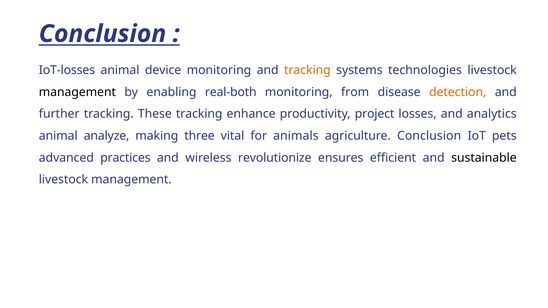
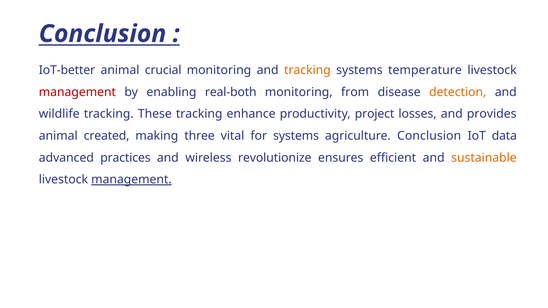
IoT-losses: IoT-losses -> IoT-better (67, 70)
device: device -> crucial (163, 70)
technologies: technologies -> temperature (425, 70)
management colour: black -> red (77, 92)
further: further -> wildlife (59, 114)
analytics: analytics -> provides (492, 114)
analyze: analyze -> created (107, 136)
for animals: animals -> systems (296, 136)
pets: pets -> data (504, 136)
sustainable colour: black -> orange (484, 158)
management underline: none -> present (131, 180)
